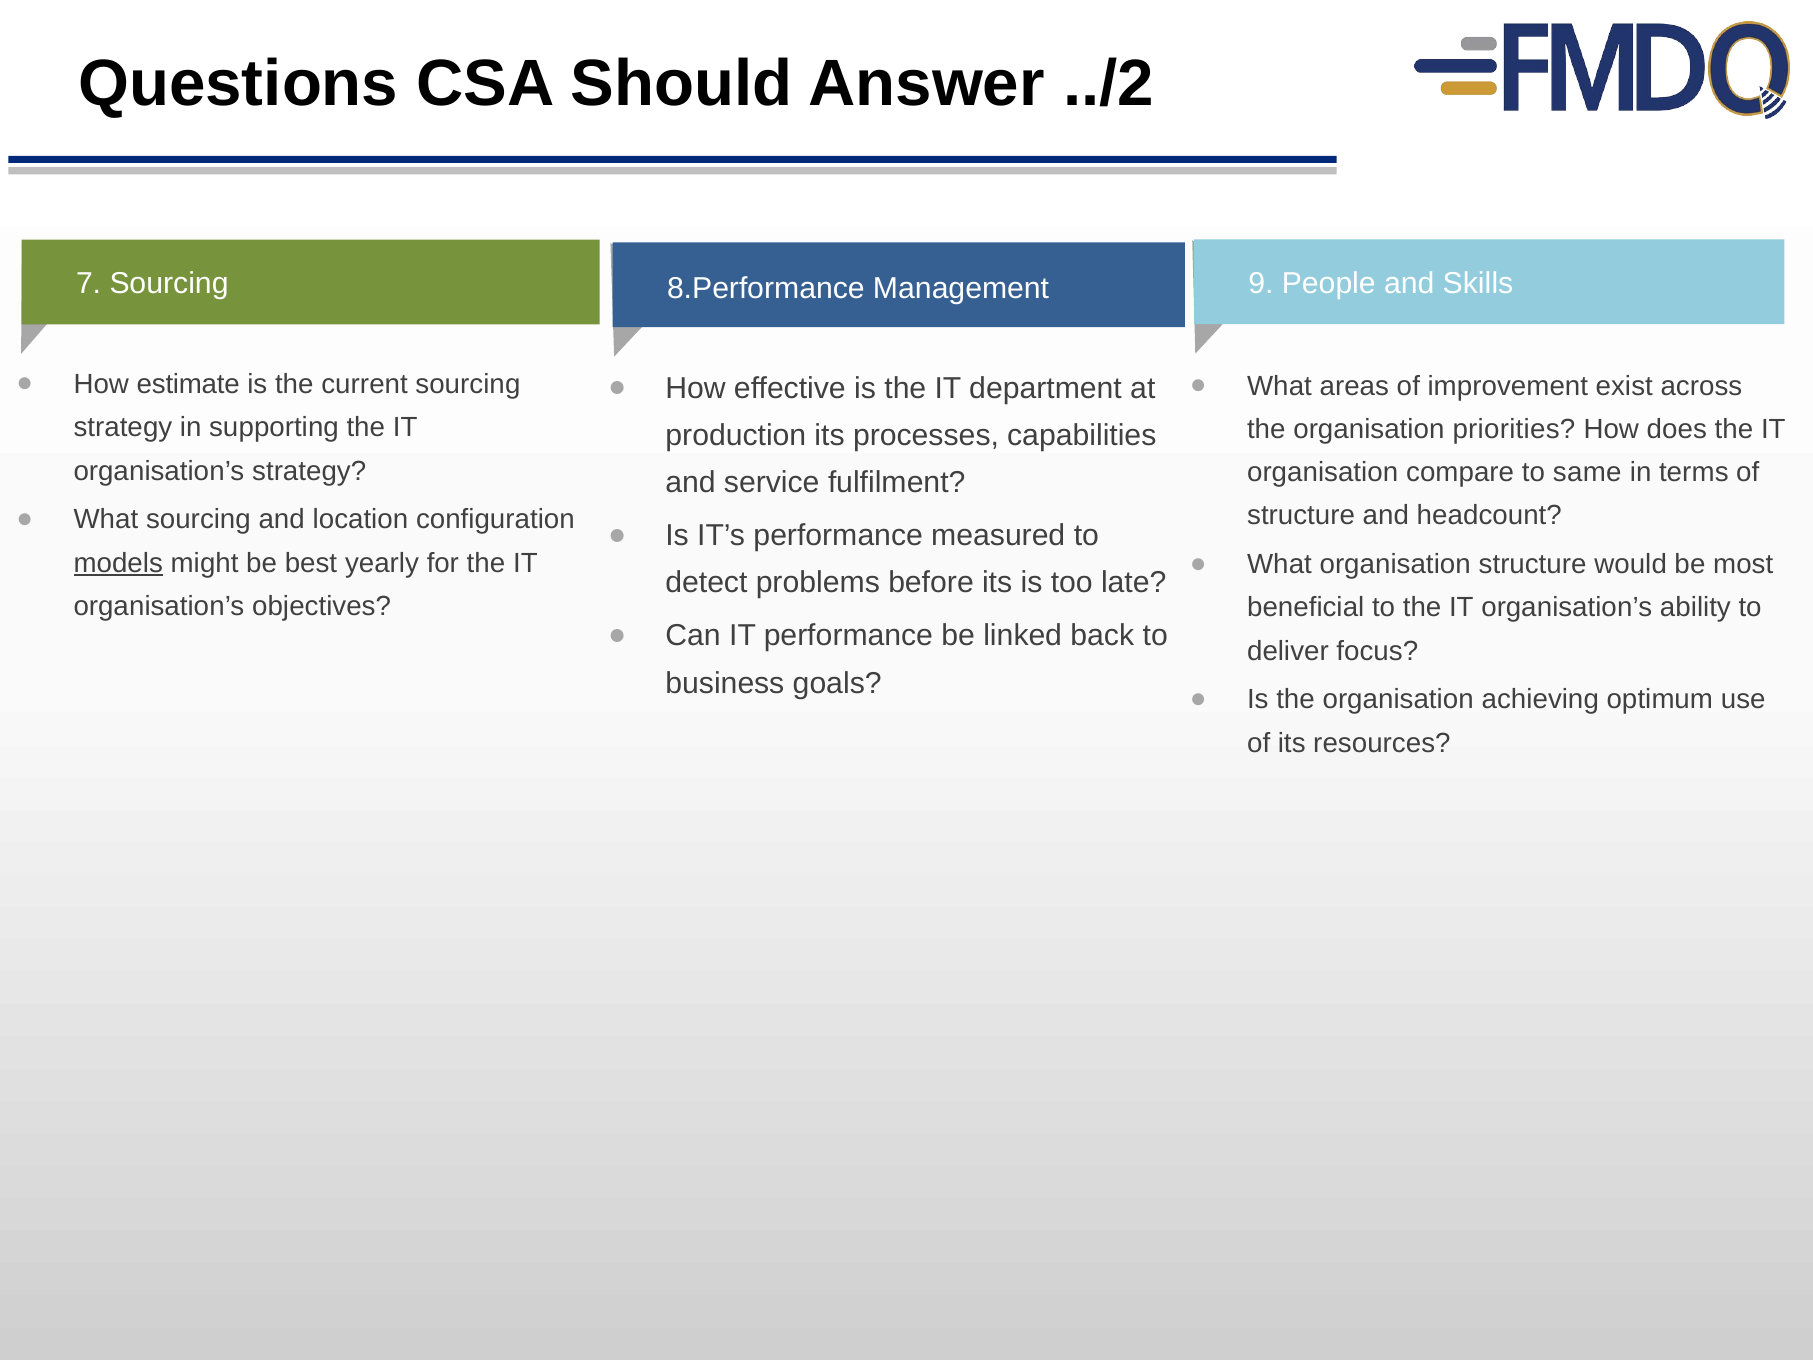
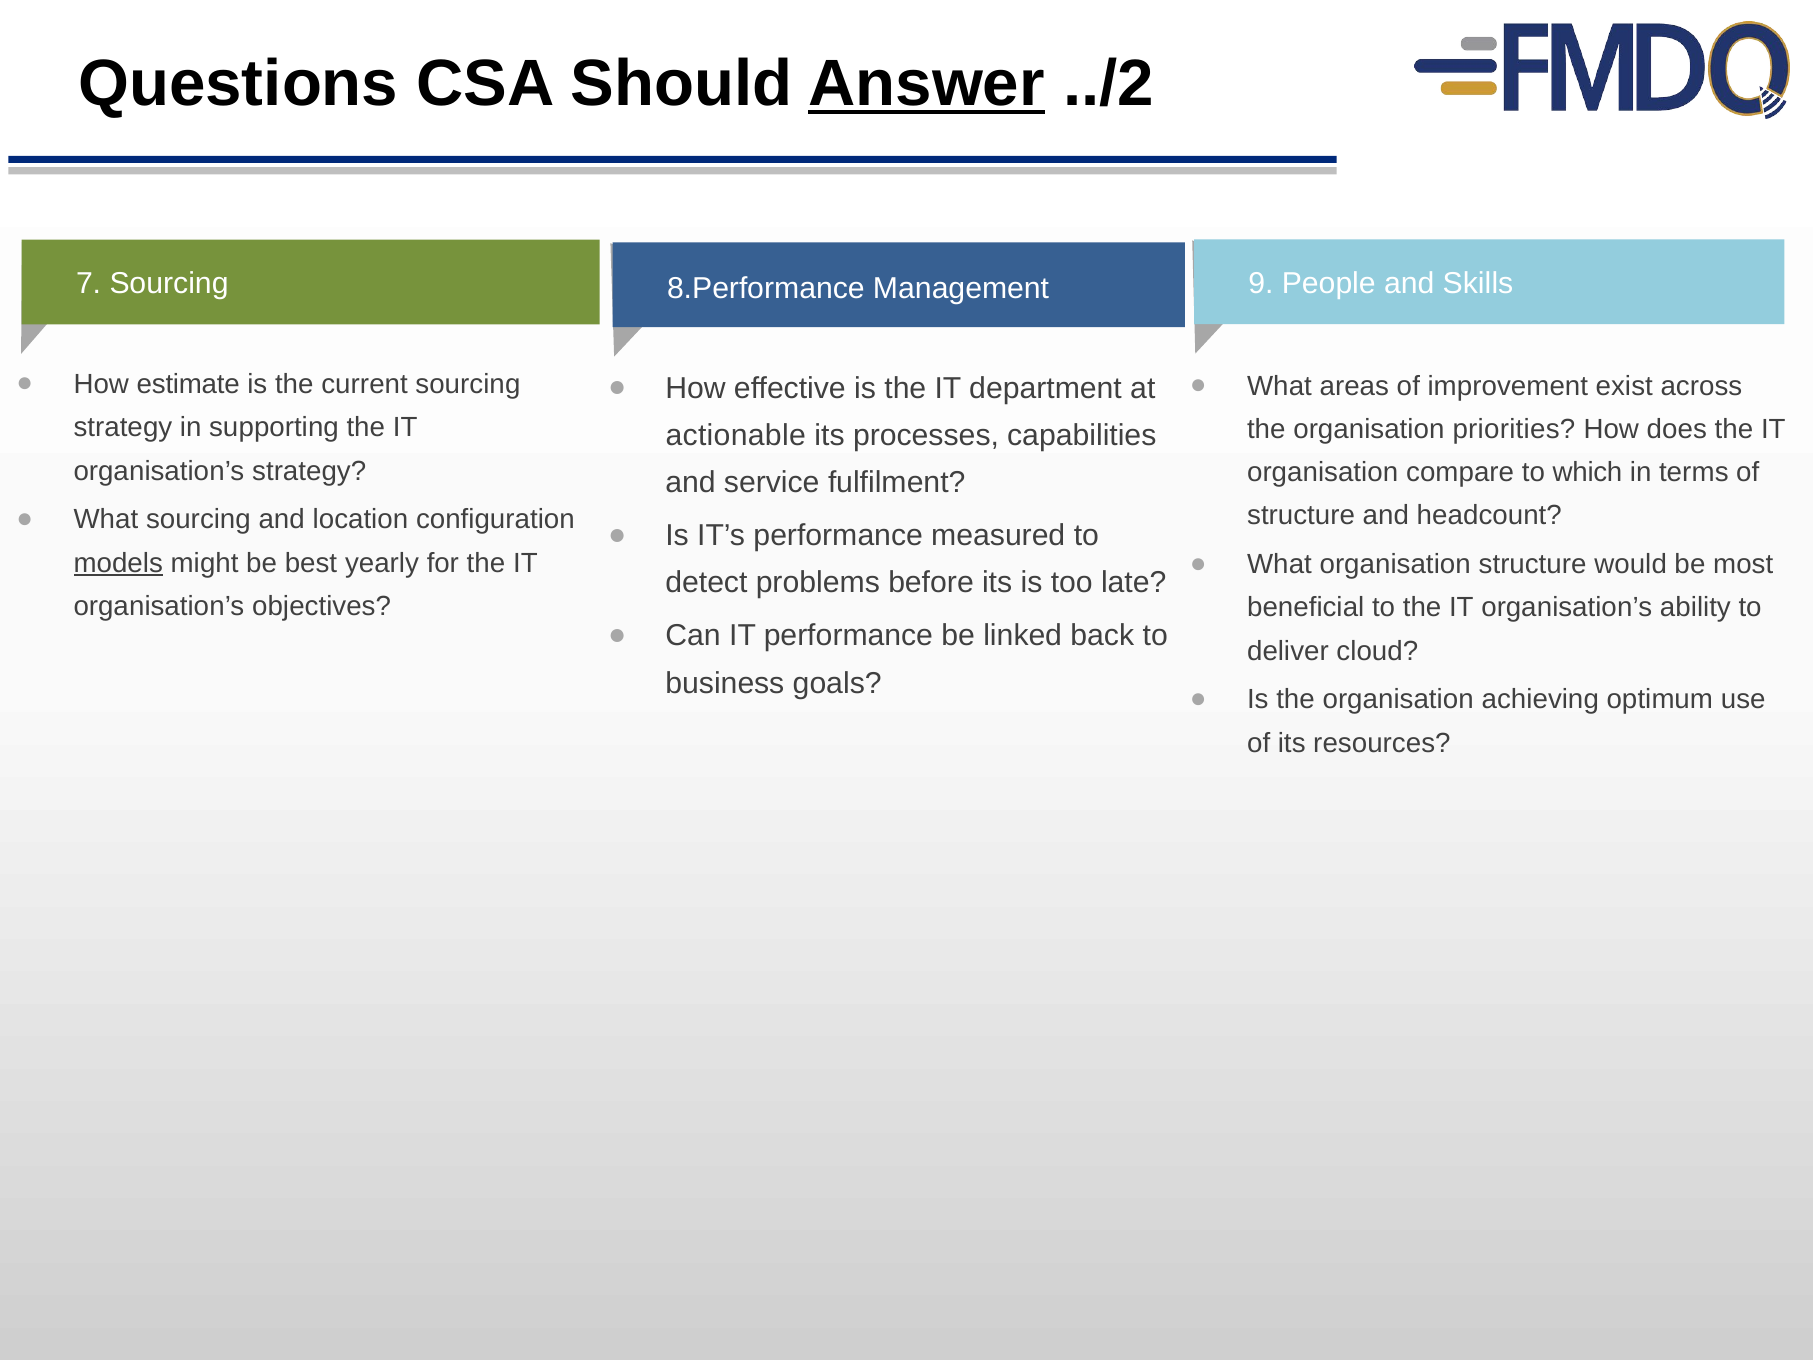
Answer underline: none -> present (927, 84)
production: production -> actionable (736, 435)
same: same -> which (1588, 473)
focus: focus -> cloud (1377, 651)
